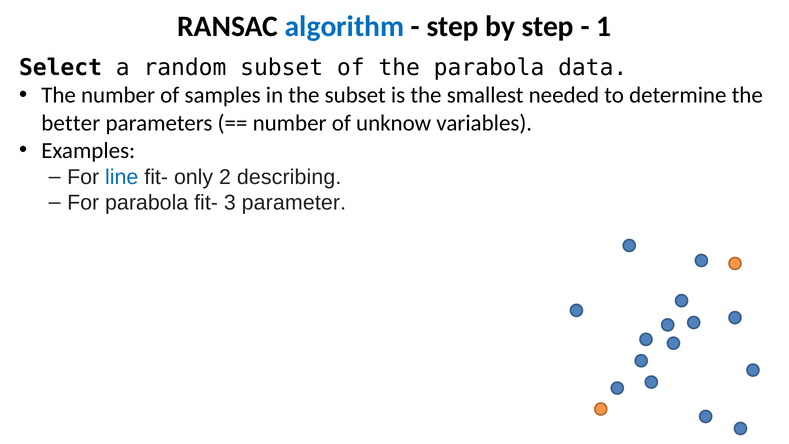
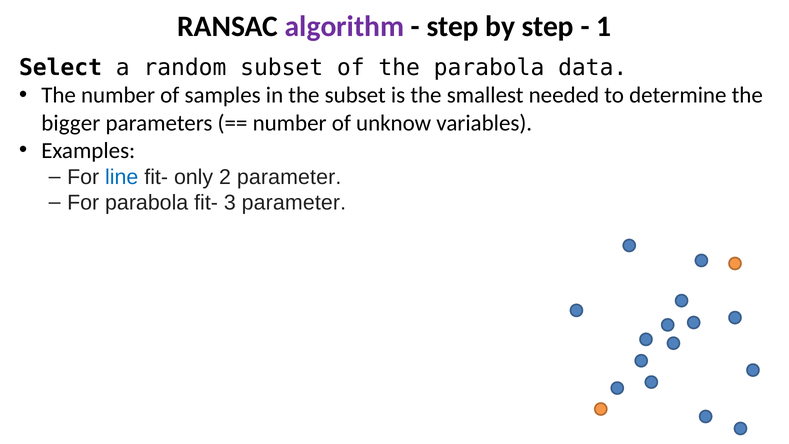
algorithm colour: blue -> purple (345, 27)
better: better -> bigger (71, 123)
2 describing: describing -> parameter (289, 177)
